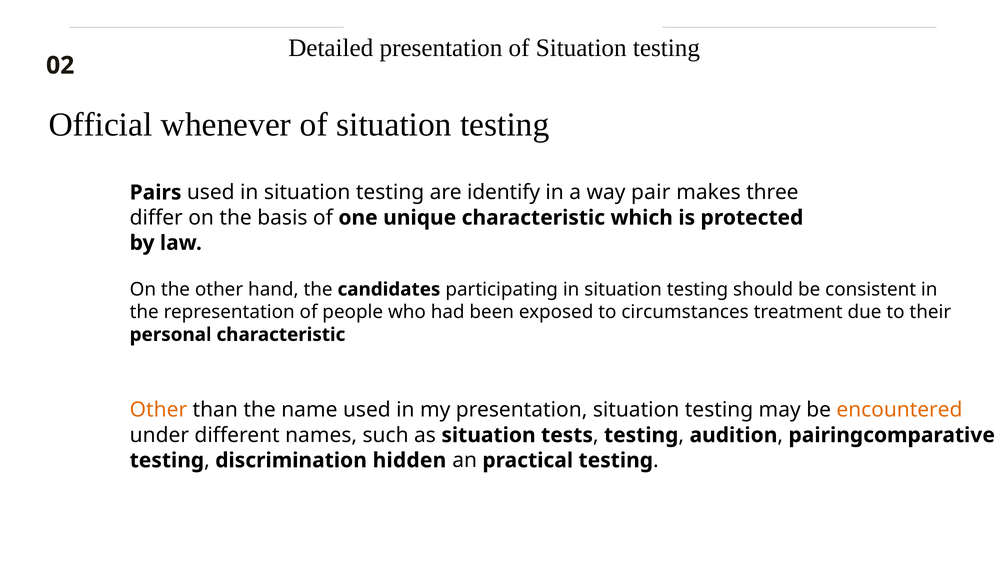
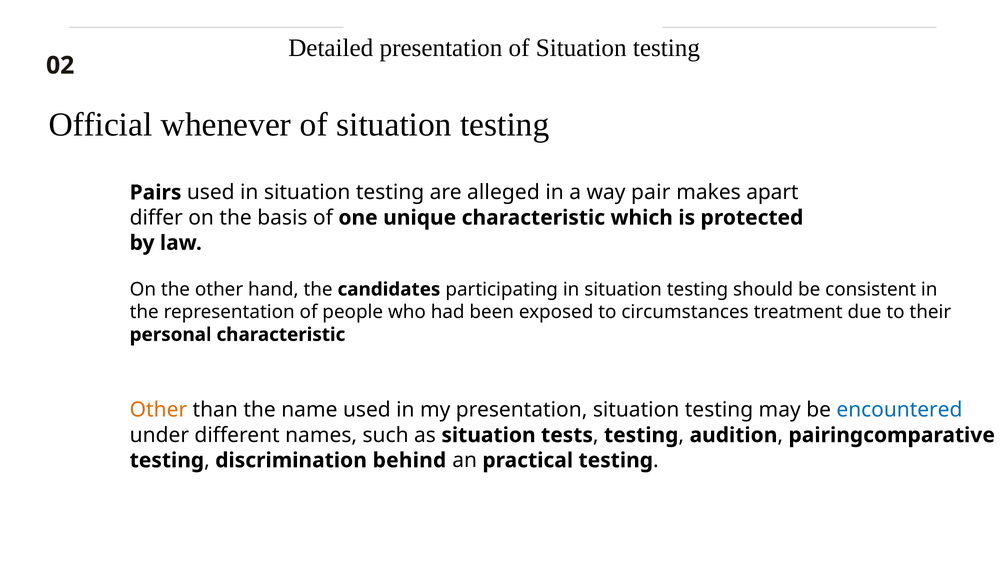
identify: identify -> alleged (503, 193)
three: three -> apart (772, 193)
encountered colour: orange -> blue (899, 410)
hidden: hidden -> behind (409, 460)
